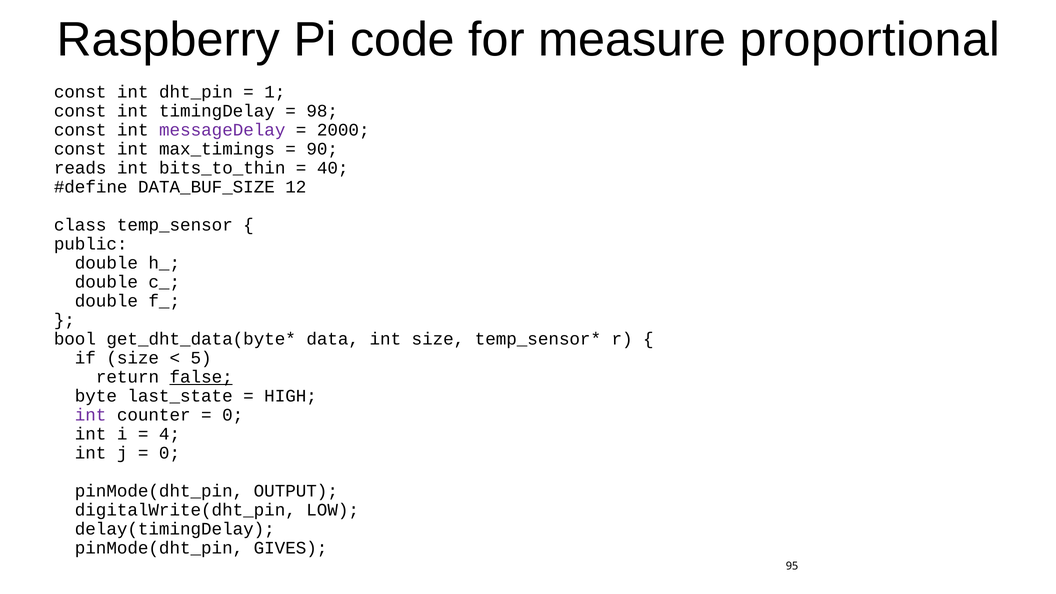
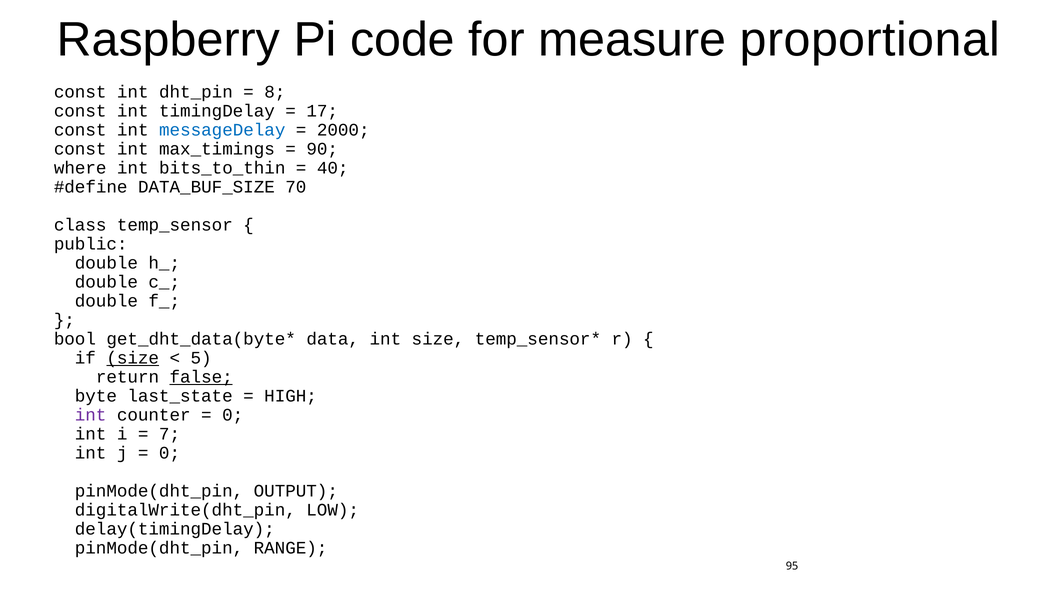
1: 1 -> 8 (275, 92)
98: 98 -> 17 (322, 111)
messageDelay colour: purple -> blue (222, 130)
reads: reads -> where (80, 168)
12: 12 -> 70 (296, 187)
size underline: none -> present (133, 358)
4: 4 -> 7 (170, 434)
GIVES: GIVES -> RANGE (291, 548)
